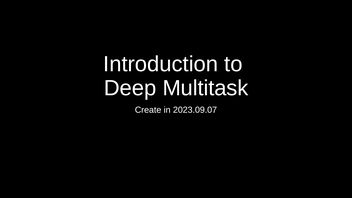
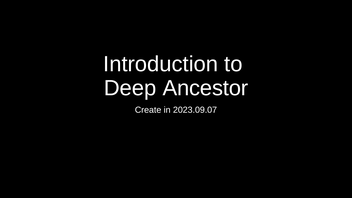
Multitask: Multitask -> Ancestor (205, 88)
